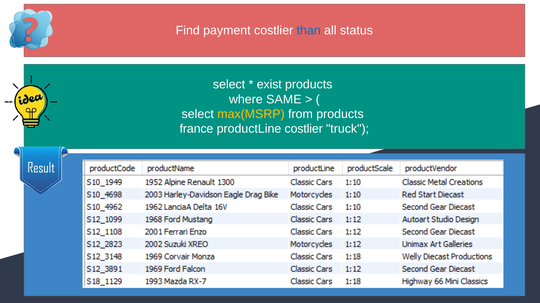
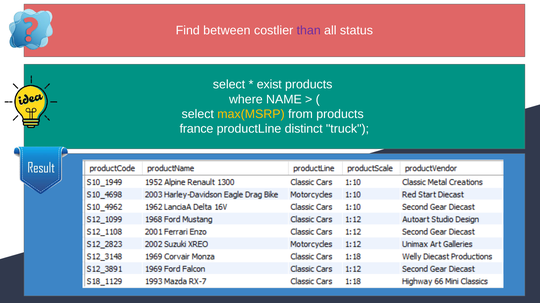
payment: payment -> between (227, 31)
than colour: blue -> purple (309, 31)
SAME: SAME -> NAME (284, 100)
productLine costlier: costlier -> distinct (304, 129)
